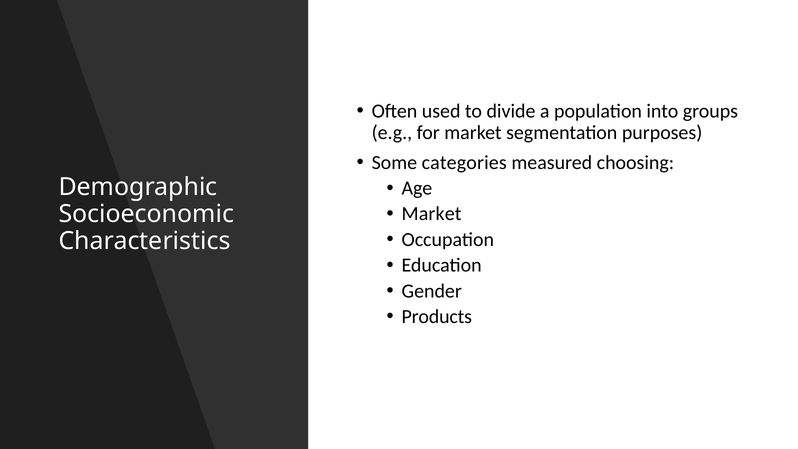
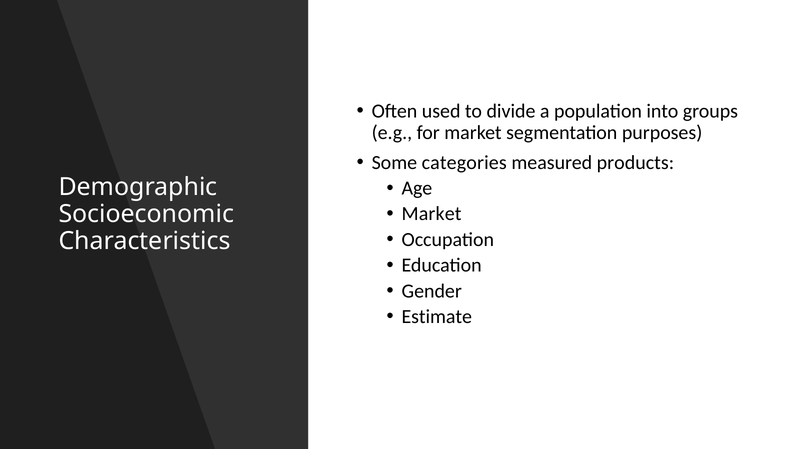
choosing: choosing -> products (635, 162)
Products: Products -> Estimate (437, 317)
